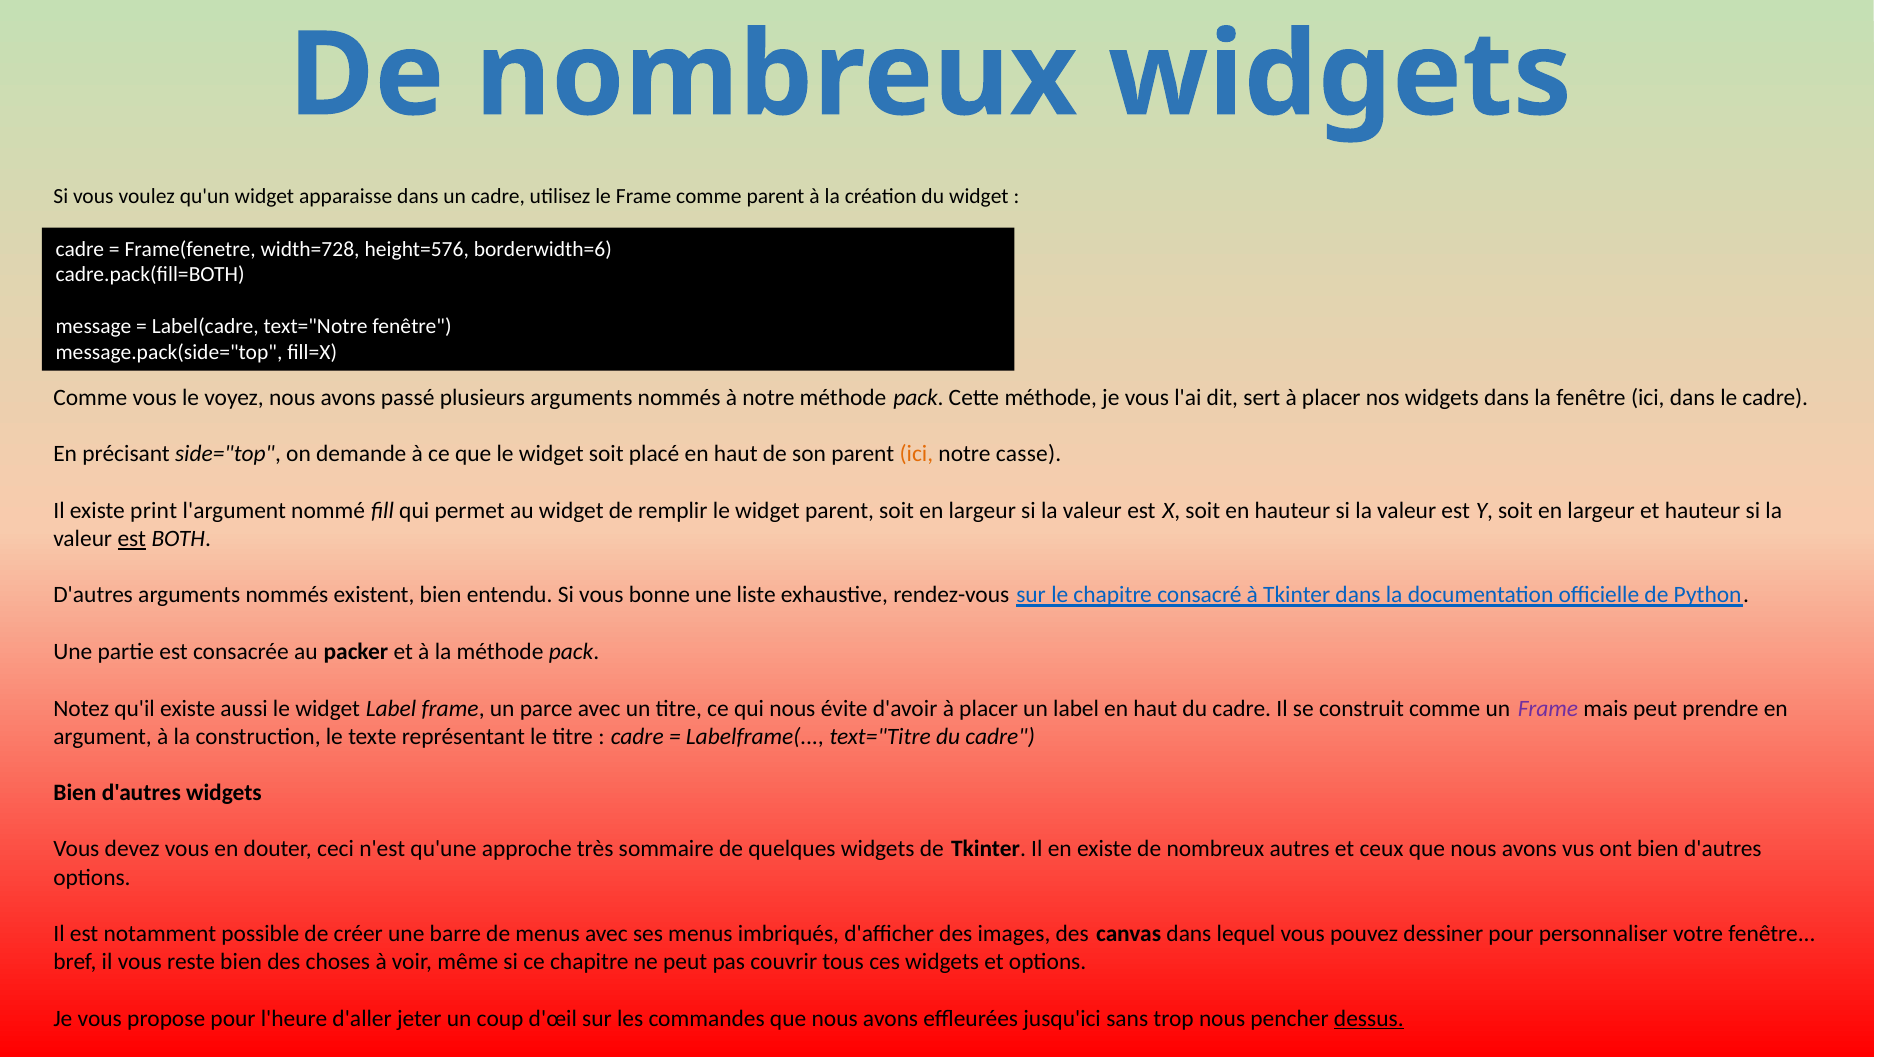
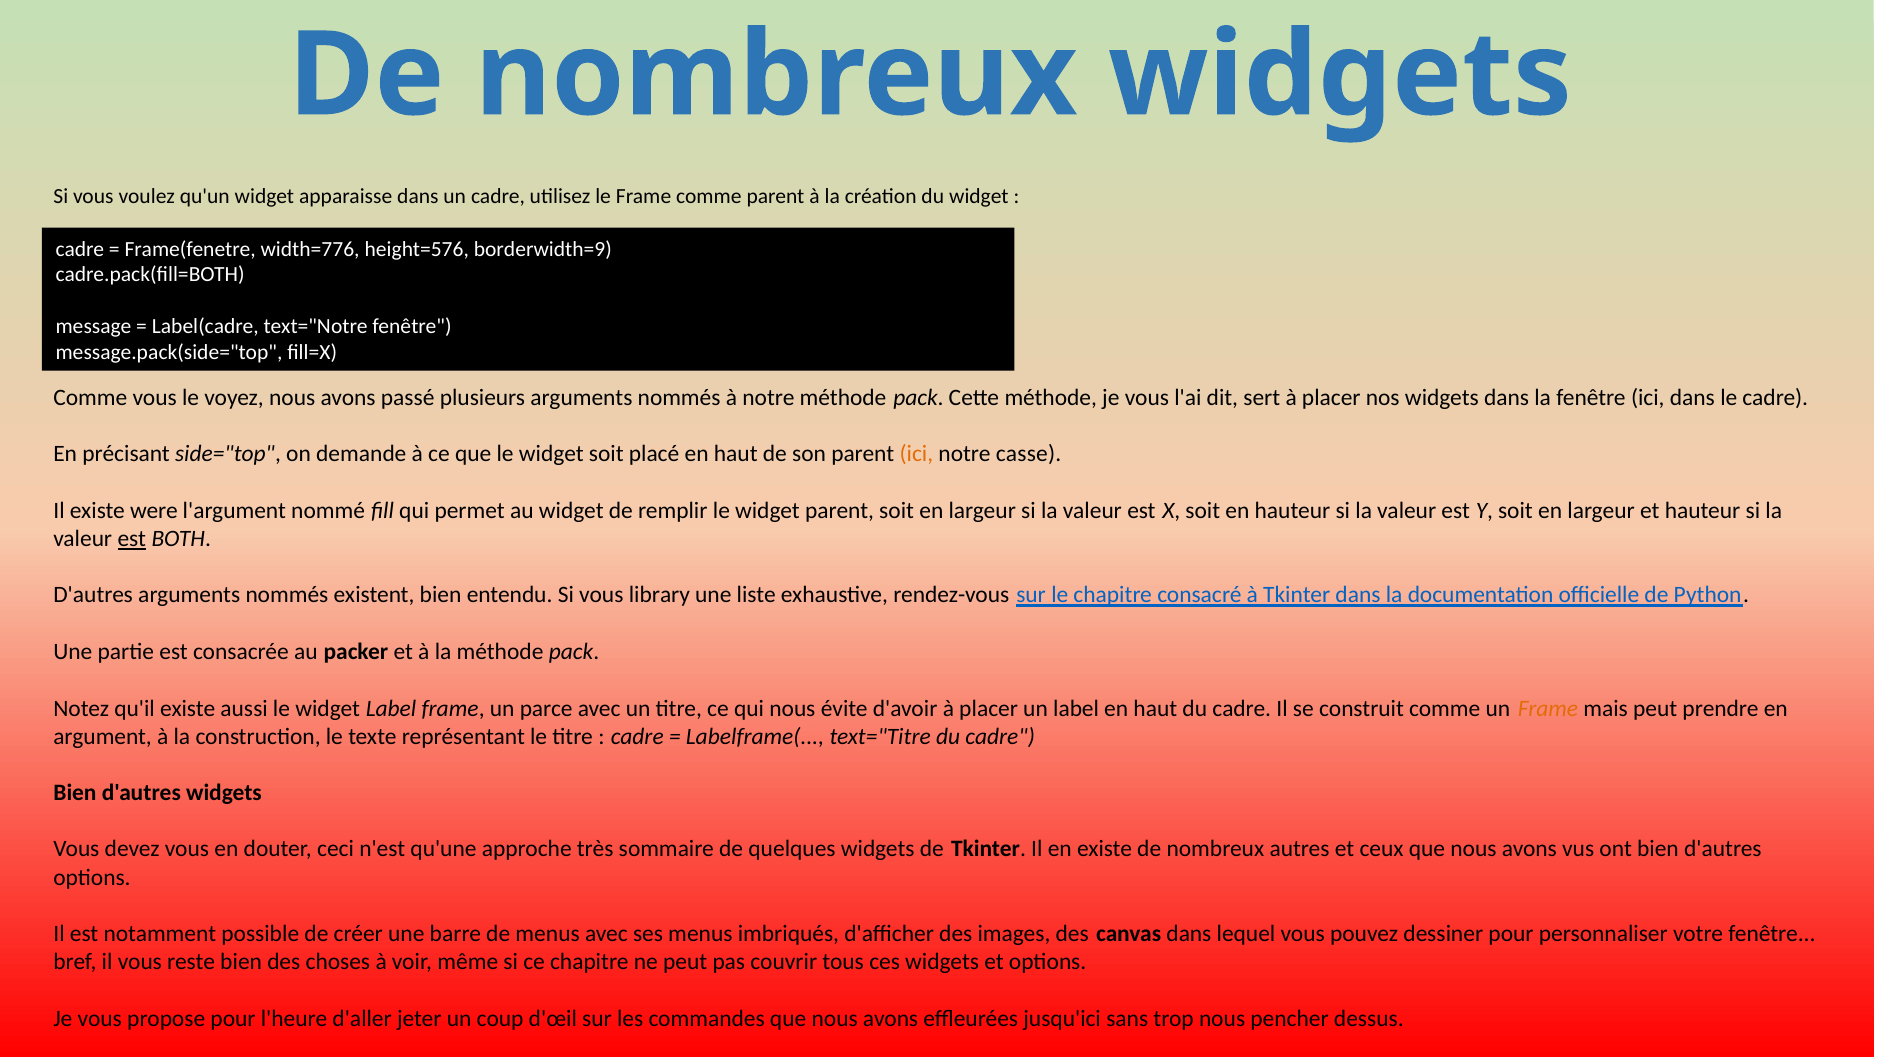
width=728: width=728 -> width=776 (310, 249)
borderwidth=6: borderwidth=6 -> borderwidth=9 (543, 249)
print: print -> were (154, 510)
bonne: bonne -> library (659, 595)
Frame colour: purple -> orange (1548, 708)
dessus underline: present -> none (1369, 1018)
